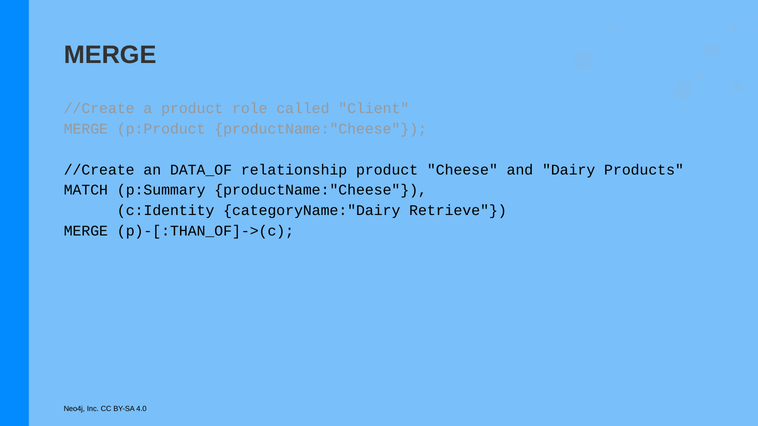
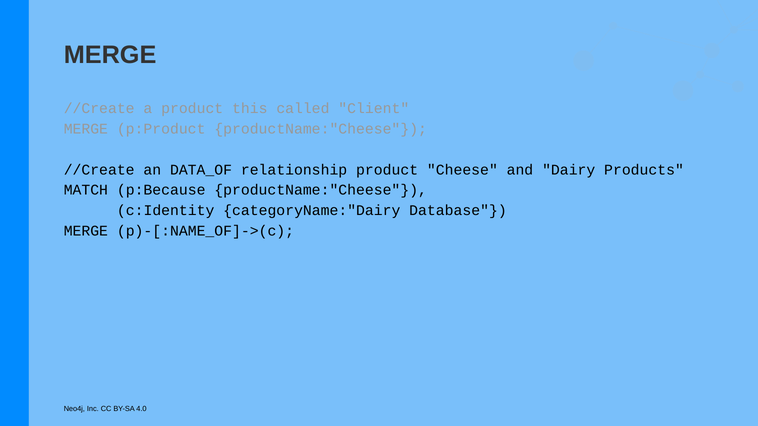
role: role -> this (250, 109)
p:Summary: p:Summary -> p:Because (161, 190)
Retrieve: Retrieve -> Database (458, 211)
p)-[:THAN_OF]->(c: p)-[:THAN_OF]->(c -> p)-[:NAME_OF]->(c (205, 231)
